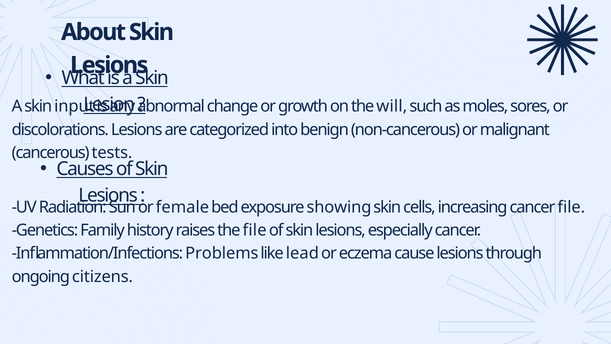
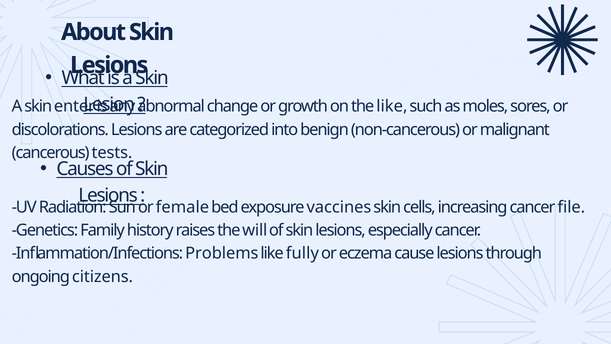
input: input -> enter (74, 106)
the will: will -> like (392, 106)
showing: showing -> vaccines (339, 207)
the file: file -> will (255, 230)
lead: lead -> fully (302, 253)
